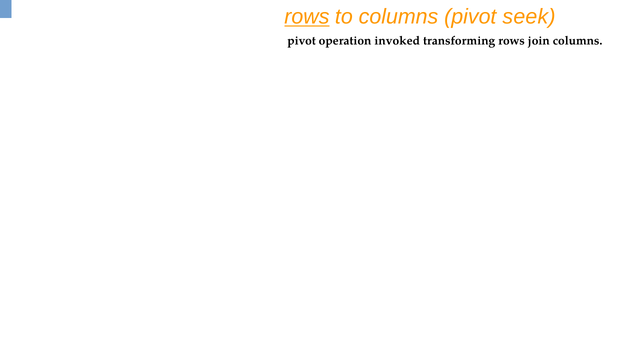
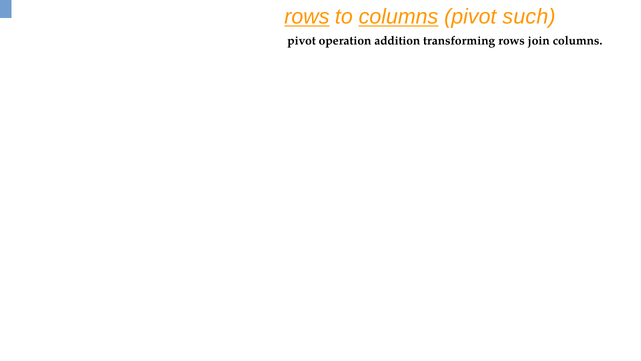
columns underline: none -> present (398, 17)
seek: seek -> such (529, 17)
invoked: invoked -> addition (397, 41)
